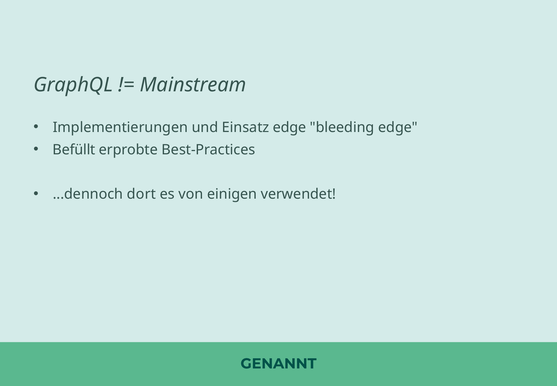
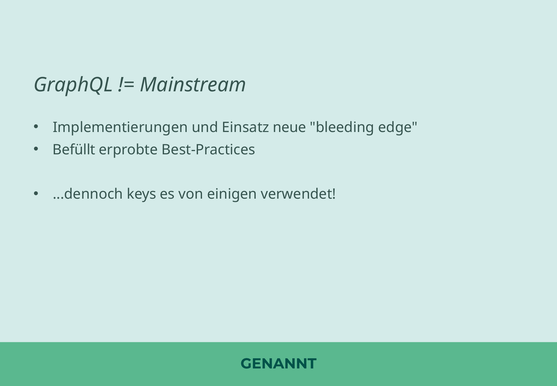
Einsatz edge: edge -> neue (290, 127)
dort: dort -> keys (142, 194)
